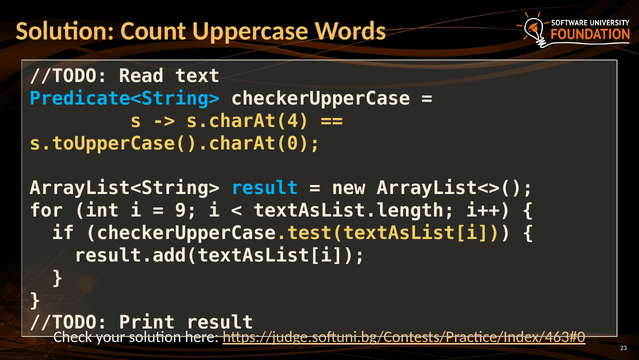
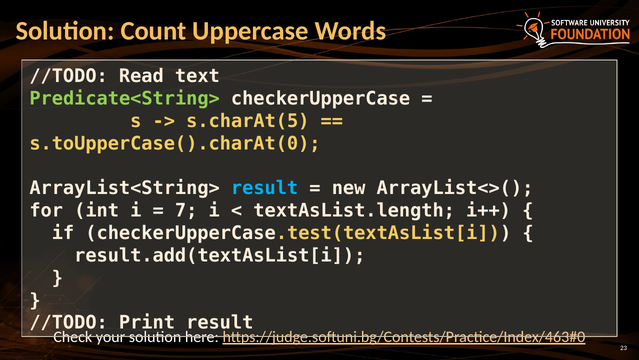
Predicate<String> colour: light blue -> light green (125, 99)
s.charAt(4: s.charAt(4 -> s.charAt(5 (248, 121)
9: 9 -> 7 (186, 210)
